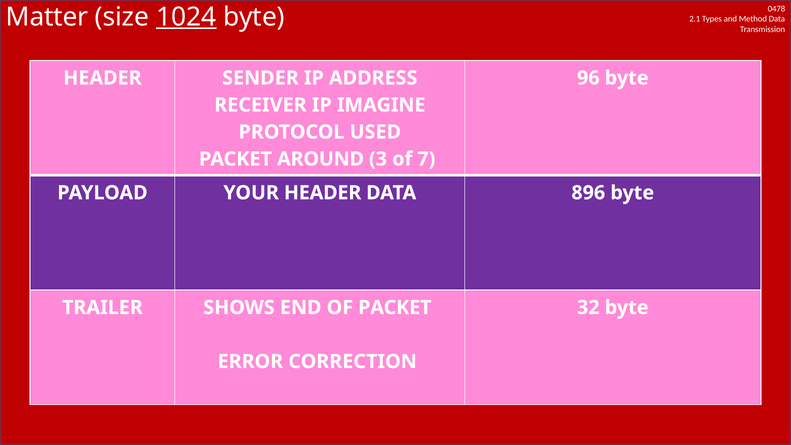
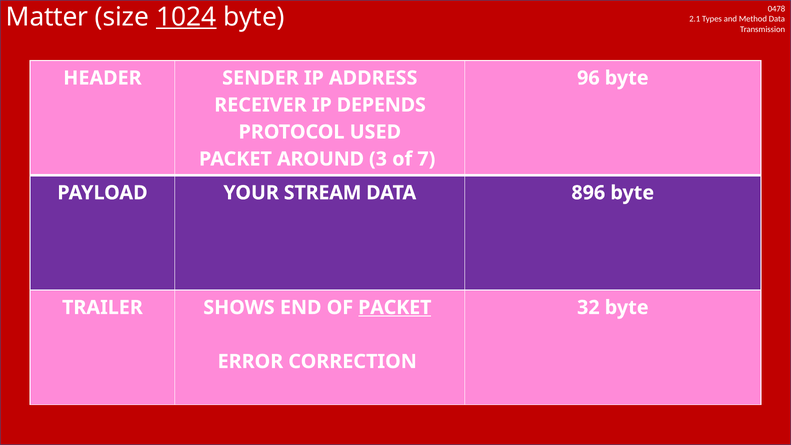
IMAGINE: IMAGINE -> DEPENDS (381, 105)
YOUR HEADER: HEADER -> STREAM (323, 193)
PACKET underline: none -> present (395, 307)
